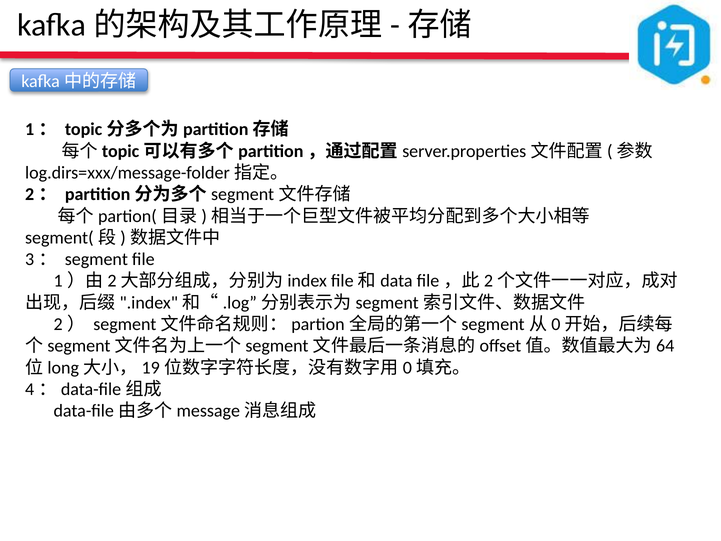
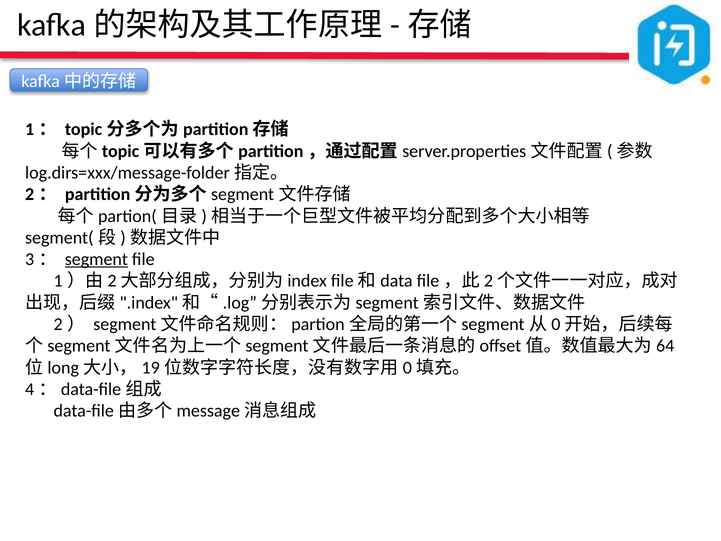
segment underline: none -> present (96, 259)
